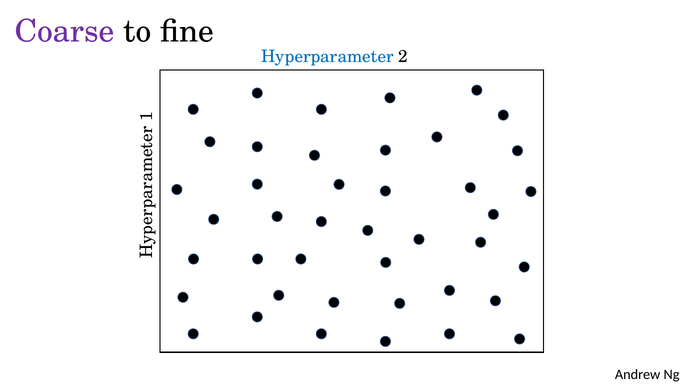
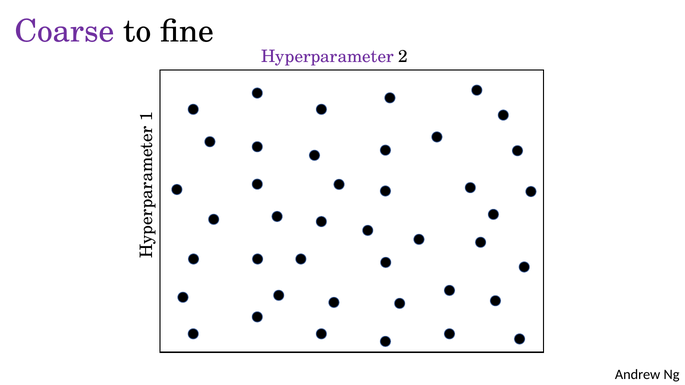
Hyperparameter colour: blue -> purple (327, 57)
